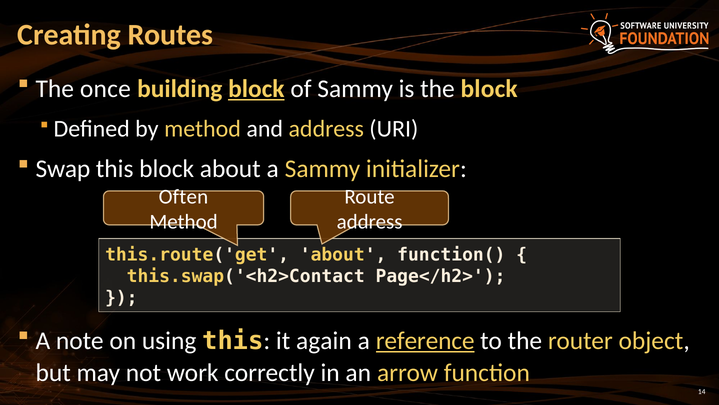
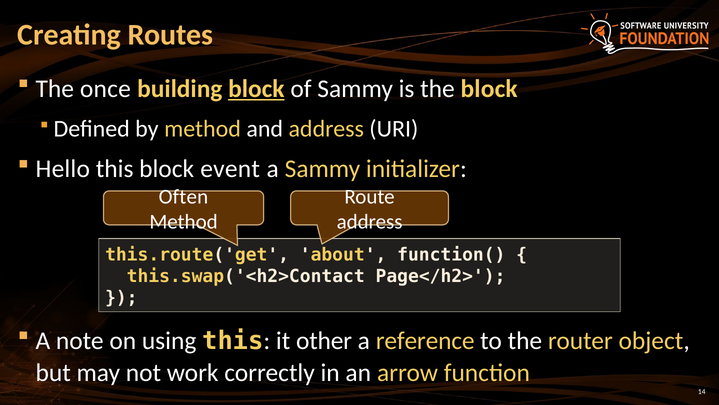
Swap: Swap -> Hello (63, 169)
block about: about -> event (230, 169)
again: again -> other (324, 340)
reference underline: present -> none (425, 340)
